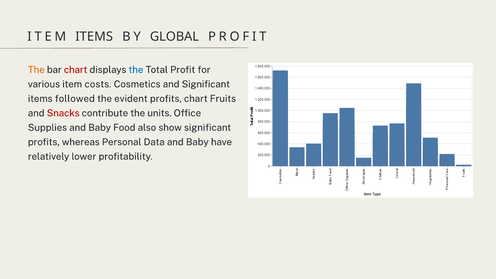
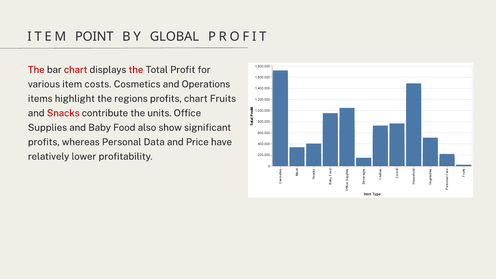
ITEM ITEMS: ITEMS -> POINT (94, 37)
The colour: orange -> red (36, 70)
the colour: blue -> red (136, 70)
and Significant: Significant -> Operations (206, 84)
followed: followed -> highlight (75, 99)
evident: evident -> regions (131, 99)
Baby: Baby -> Price (197, 142)
